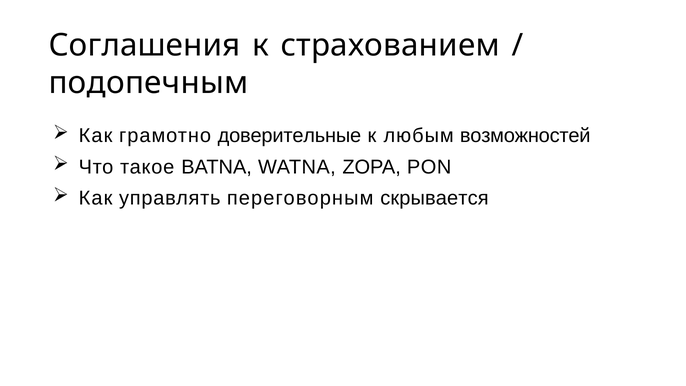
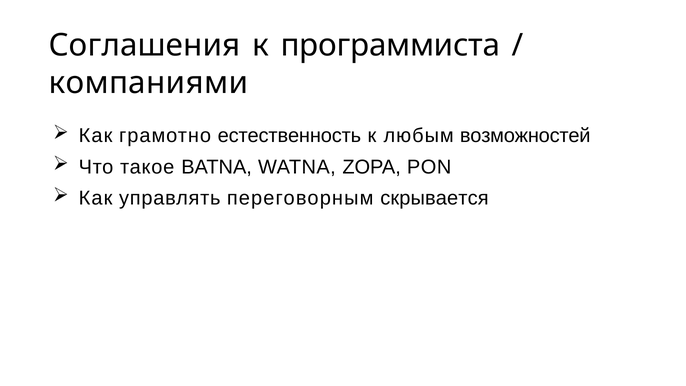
страхованием: страхованием -> программиста (390, 45)
подопечным: подопечным -> компаниями (148, 83)
доверительные: доверительные -> естественность (289, 136)
